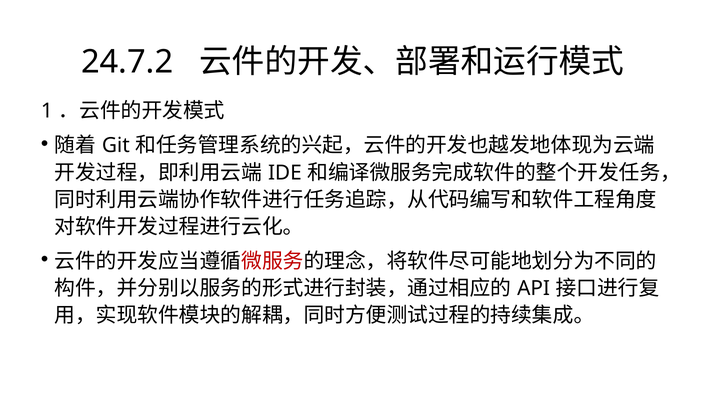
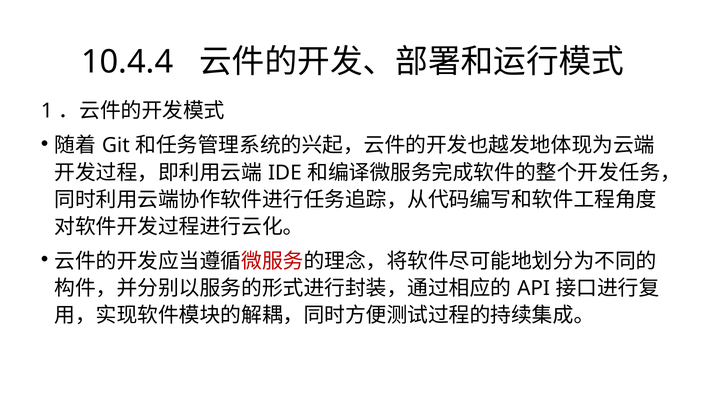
24.7.2: 24.7.2 -> 10.4.4 (127, 62)
